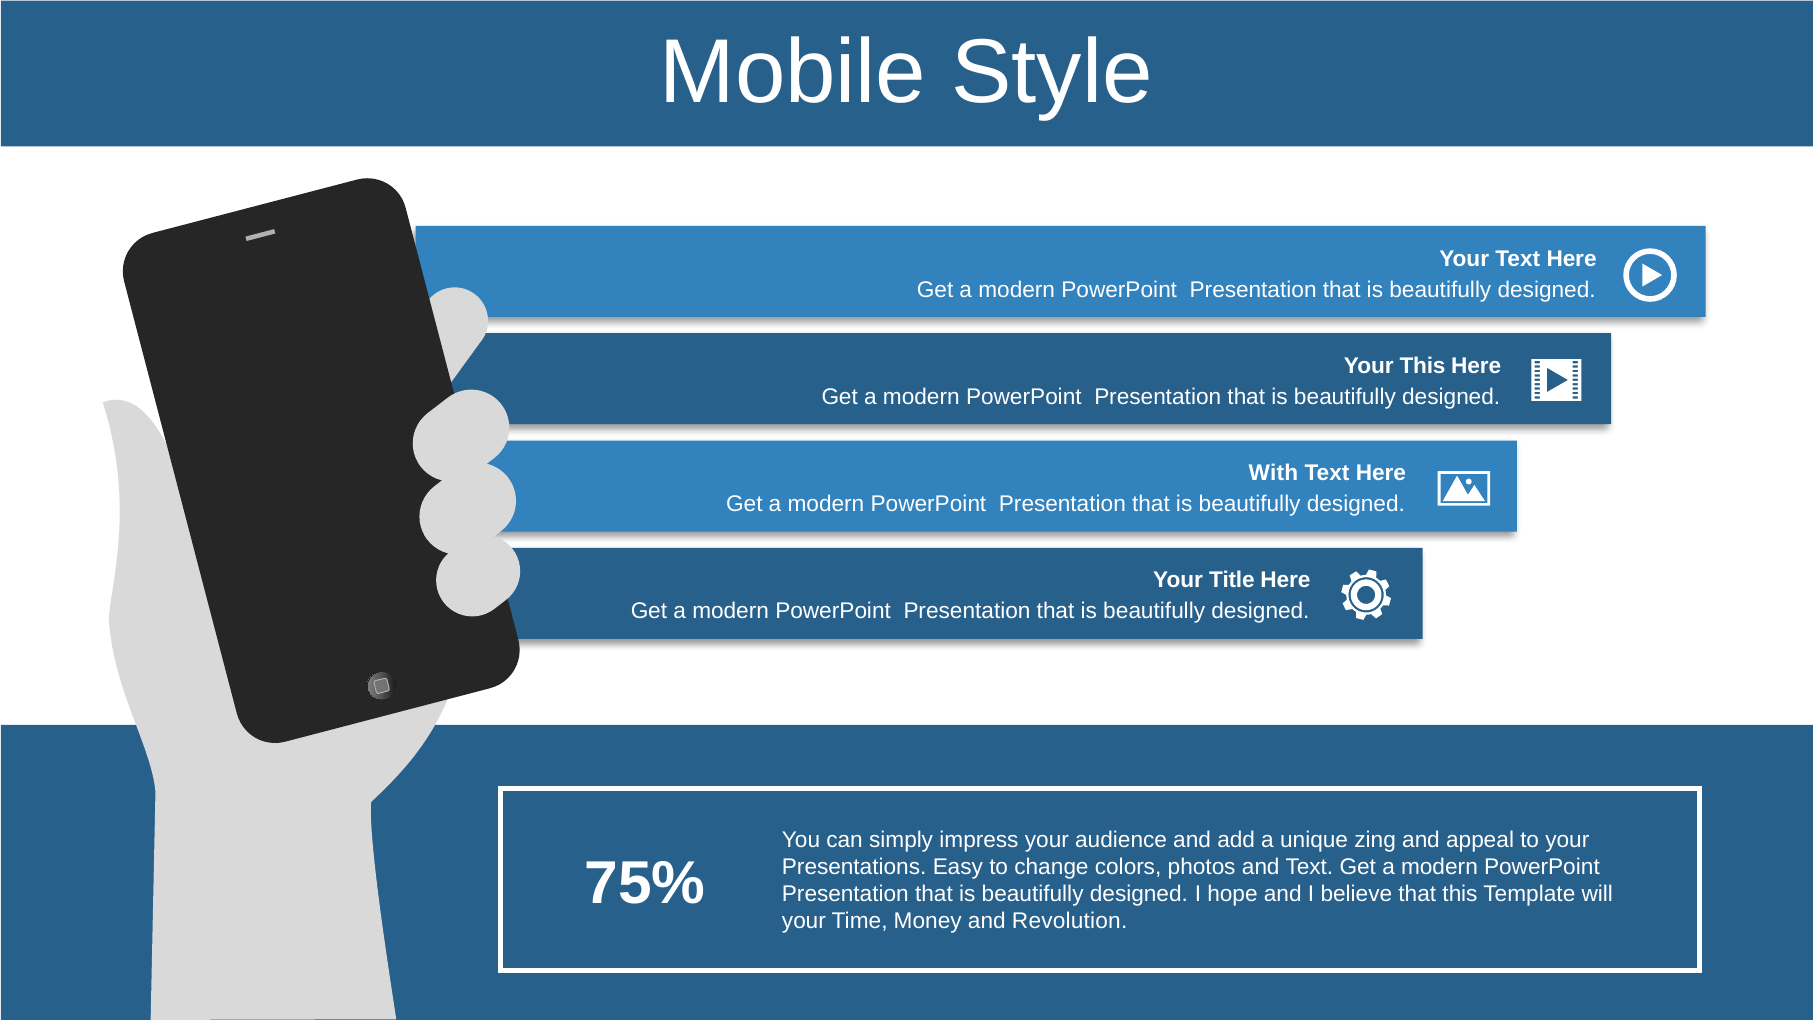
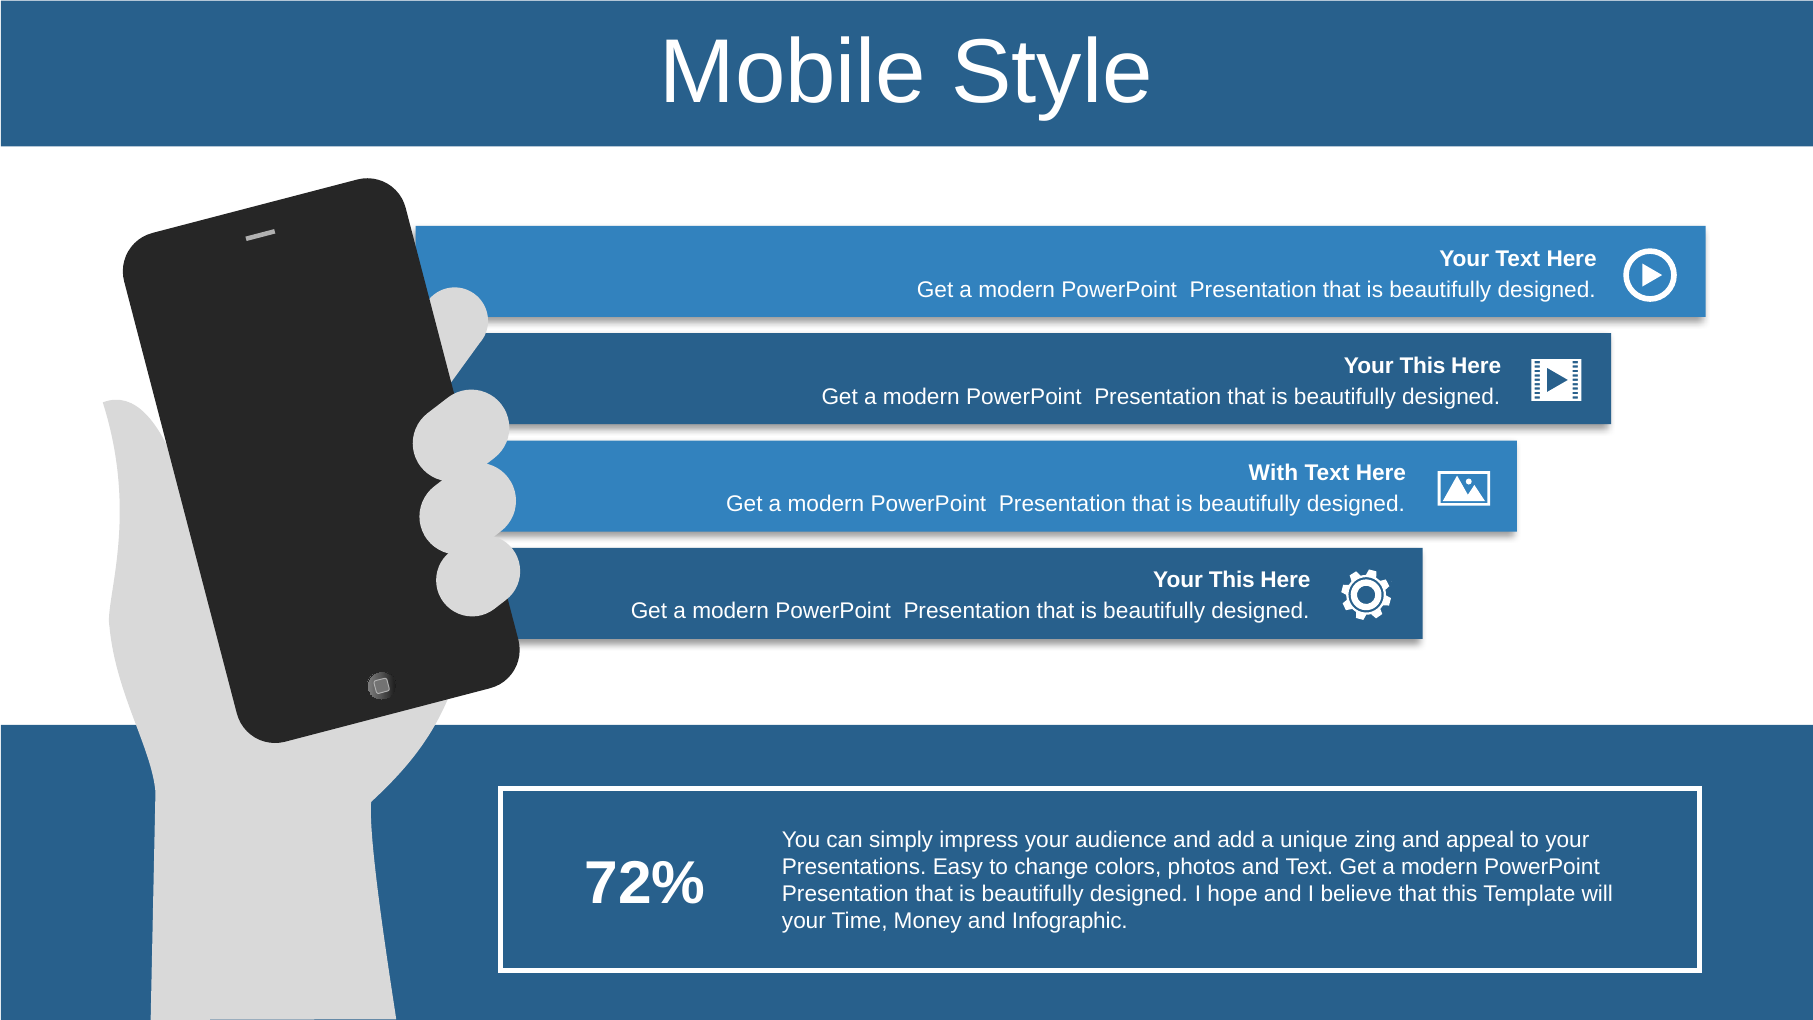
Title: Title -> This (1232, 580)
75%: 75% -> 72% (645, 883)
Revolution: Revolution -> Infographic (1070, 921)
